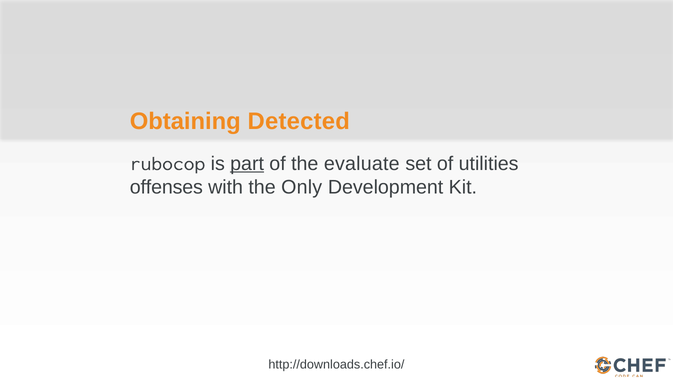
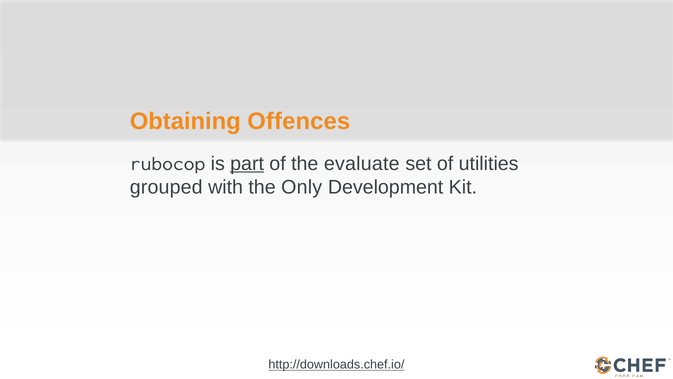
Detected: Detected -> Offences (299, 121)
offenses: offenses -> grouped (166, 187)
http://downloads.chef.io/ underline: none -> present (336, 364)
